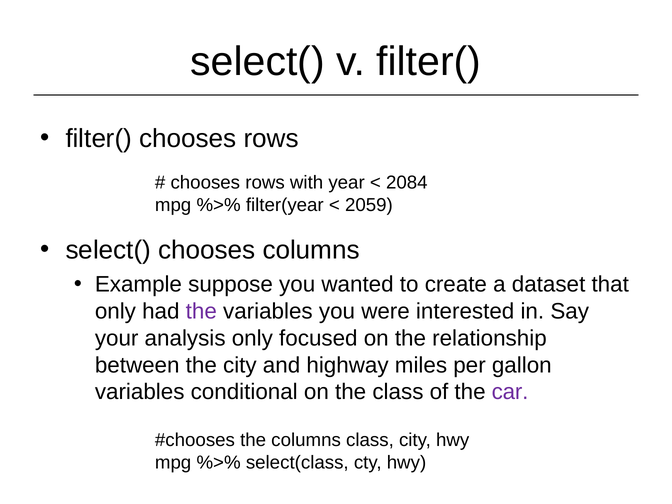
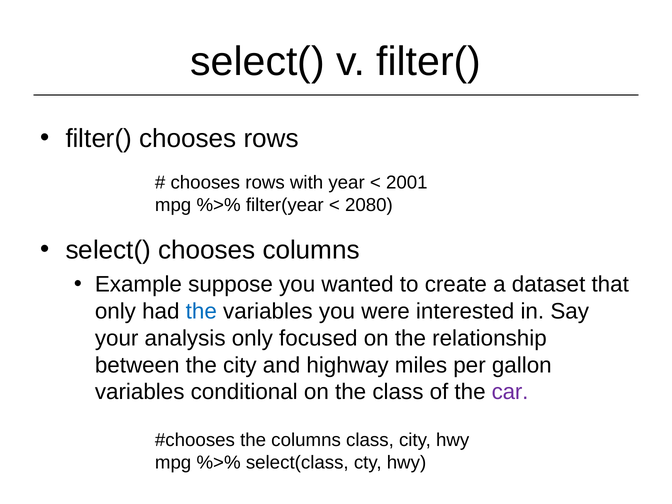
2084: 2084 -> 2001 (407, 183)
2059: 2059 -> 2080 (369, 205)
the colour: purple -> blue (201, 311)
